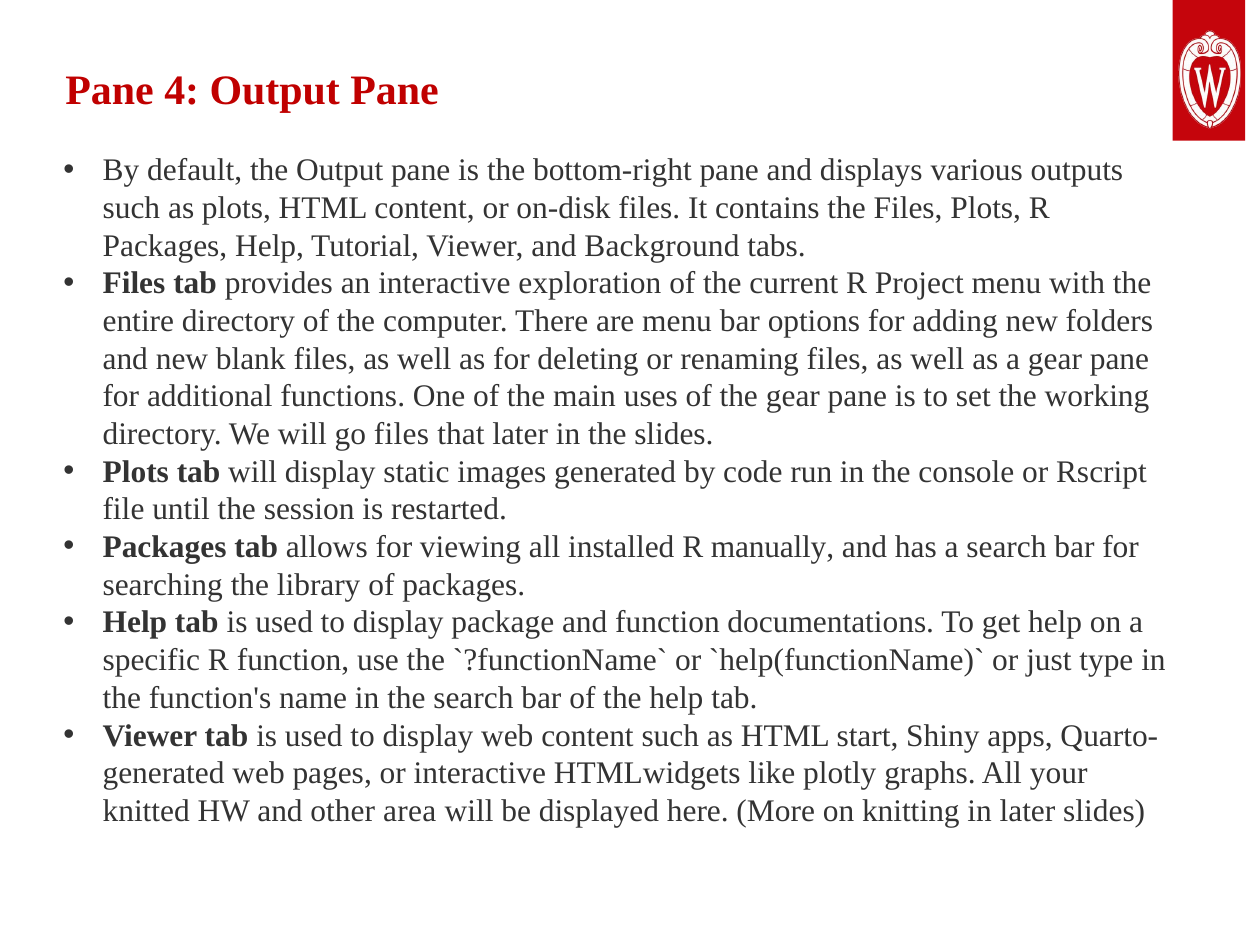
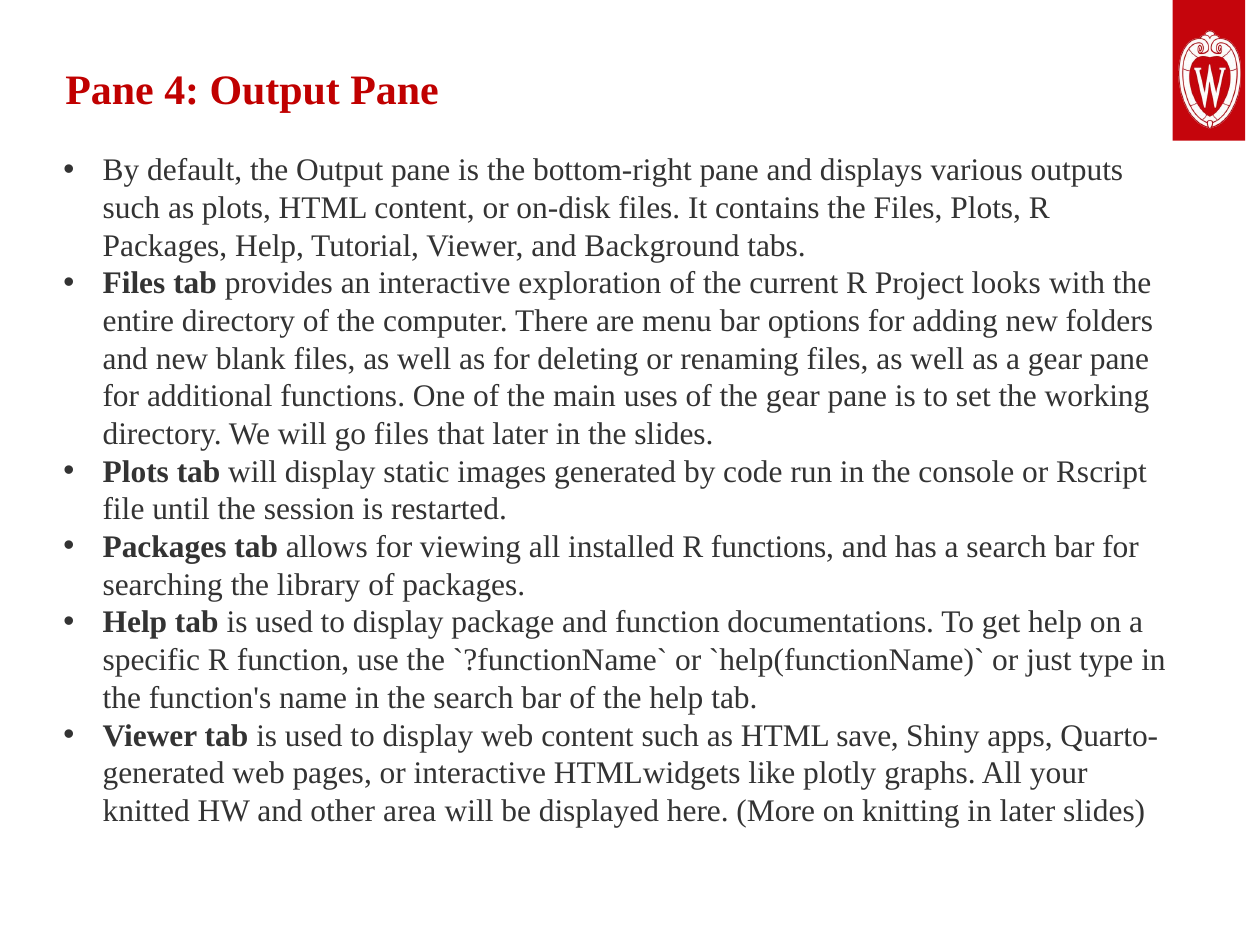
Project menu: menu -> looks (1006, 284)
R manually: manually -> functions (773, 548)
start: start -> save (868, 736)
